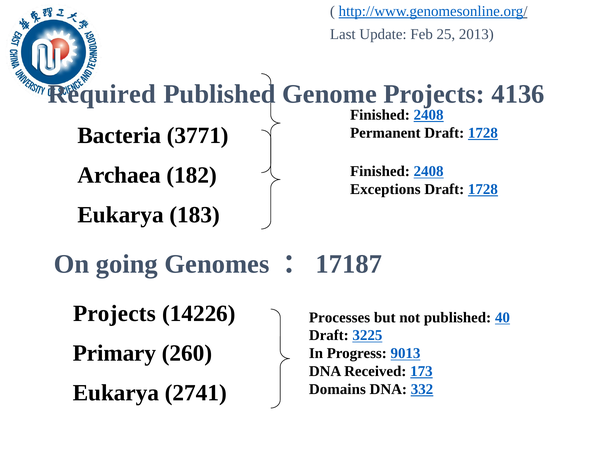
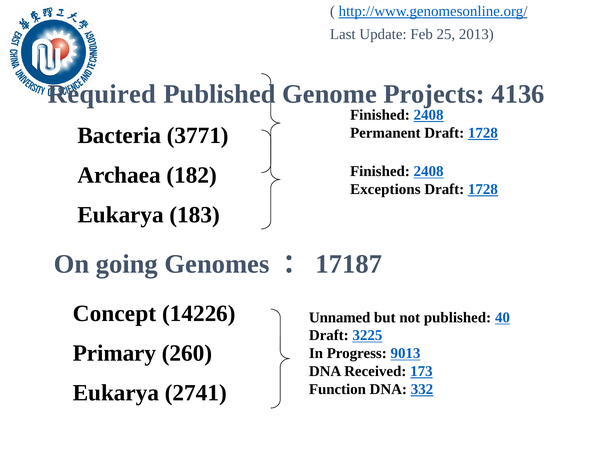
Projects: Projects -> Concept (114, 313)
Processes: Processes -> Unnamed (340, 317)
Domains: Domains -> Function (337, 389)
